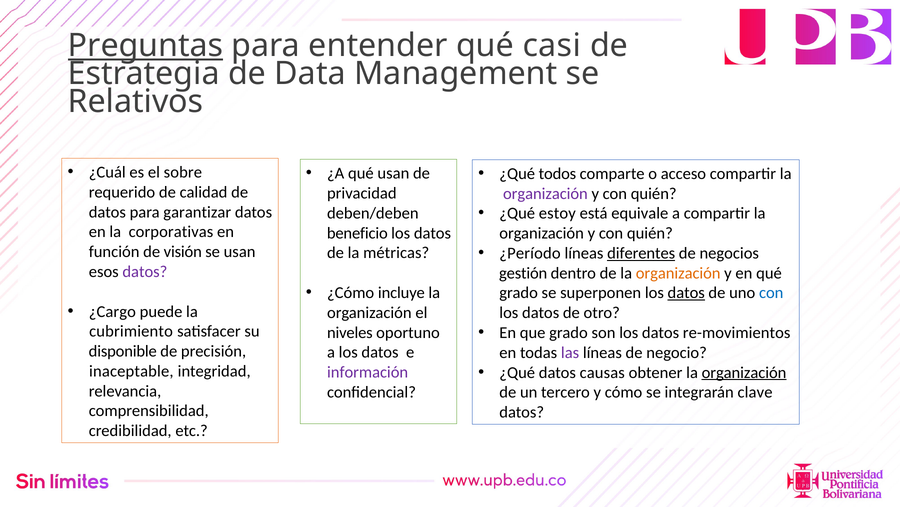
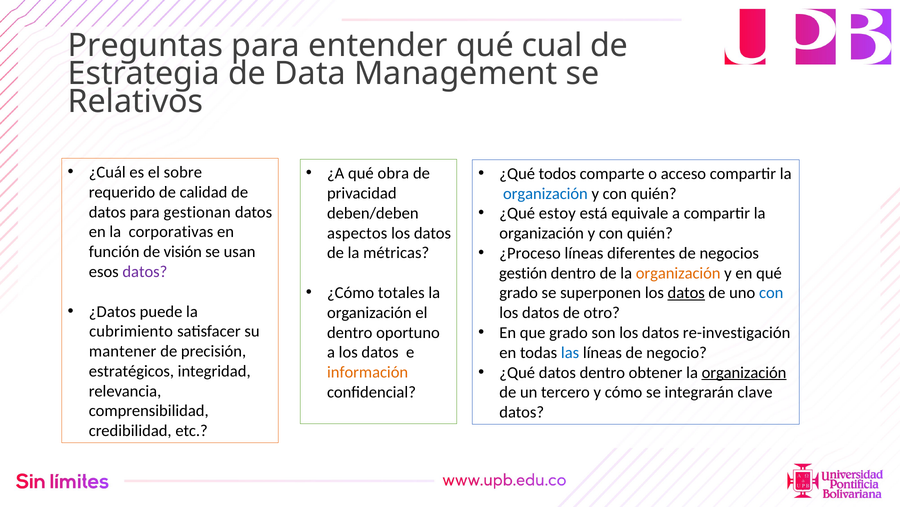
Preguntas underline: present -> none (145, 46)
casi: casi -> cual (552, 46)
qué usan: usan -> obra (393, 173)
organización colour: purple -> blue (545, 193)
garantizar: garantizar -> gestionan (197, 212)
beneficio: beneficio -> aspectos (357, 233)
¿Período: ¿Período -> ¿Proceso (530, 253)
diferentes underline: present -> none (641, 253)
incluye: incluye -> totales (401, 292)
¿Cargo: ¿Cargo -> ¿Datos (112, 311)
re-movimientos: re-movimientos -> re-investigación (737, 332)
niveles: niveles -> dentro (350, 332)
disponible: disponible -> mantener (123, 351)
las colour: purple -> blue (570, 352)
datos causas: causas -> dentro (602, 372)
inaceptable: inaceptable -> estratégicos (131, 371)
información colour: purple -> orange (368, 372)
